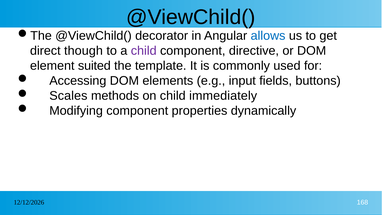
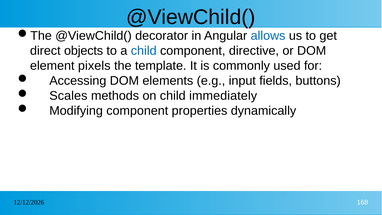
though: though -> objects (84, 51)
child colour: purple -> blue (144, 51)
suited: suited -> pixels (94, 66)
